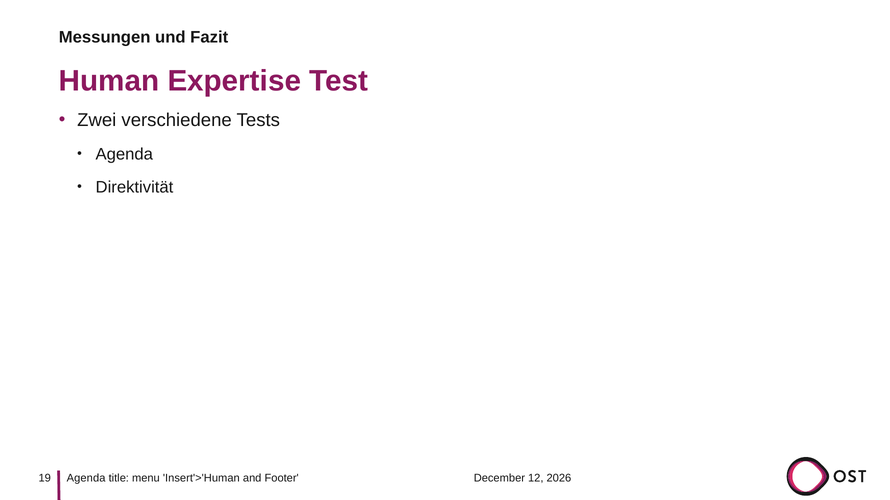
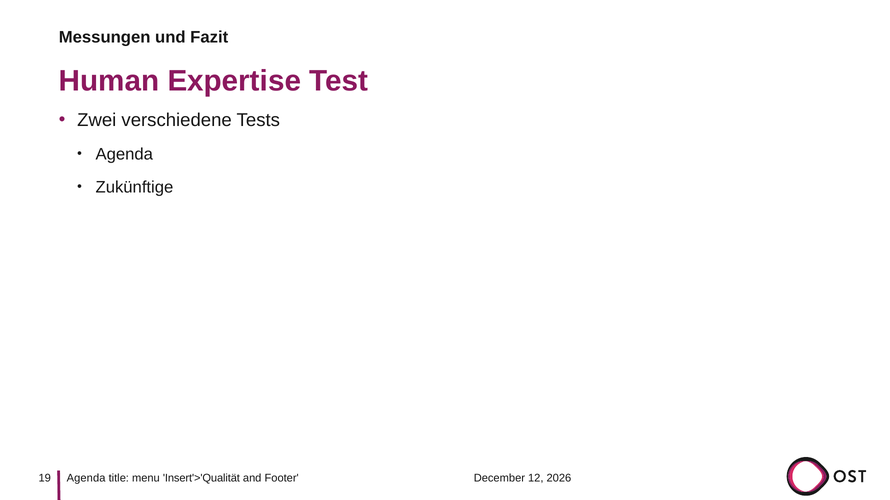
Direktivität: Direktivität -> Zukünftige (134, 188)
Insert'>'Human: Insert'>'Human -> Insert'>'Qualität (201, 478)
